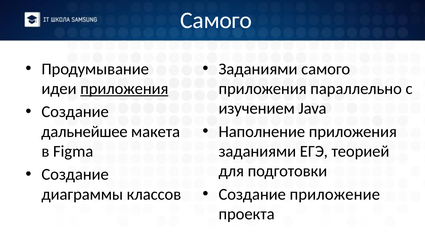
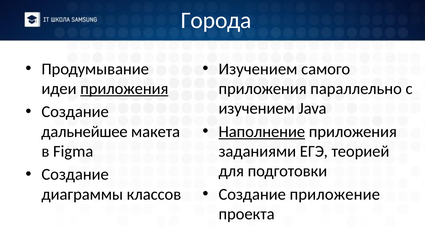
Самого: Самого -> Города (216, 20)
Заданиями: Заданиями -> Изучением (258, 69)
Наполнение underline: none -> present (262, 132)
